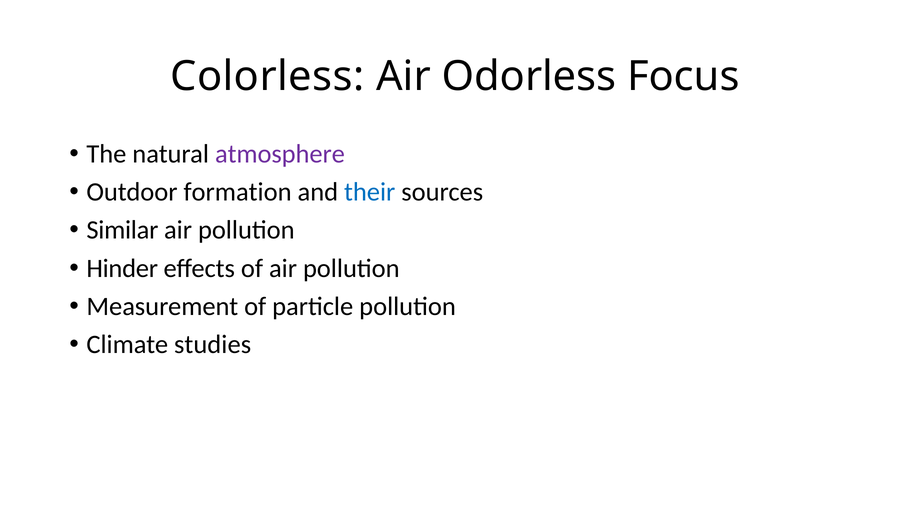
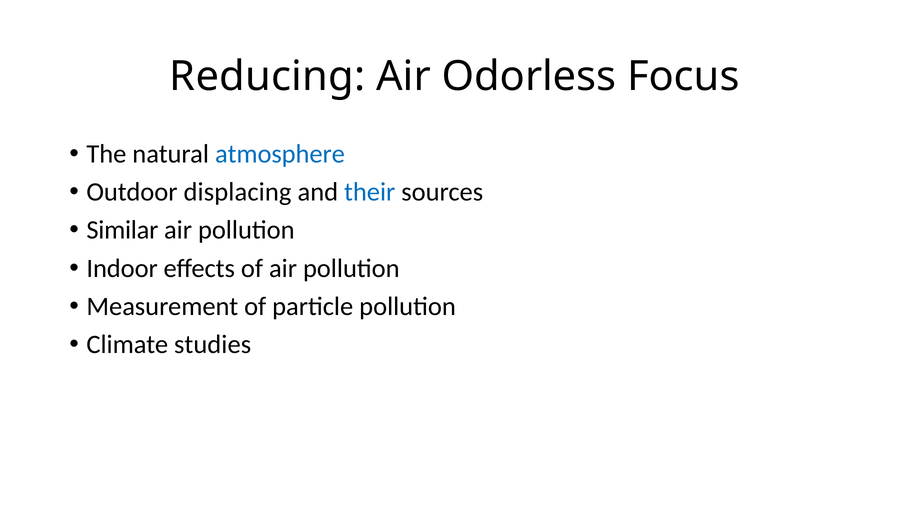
Colorless: Colorless -> Reducing (267, 76)
atmosphere colour: purple -> blue (280, 154)
formation: formation -> displacing (237, 192)
Hinder: Hinder -> Indoor (122, 268)
